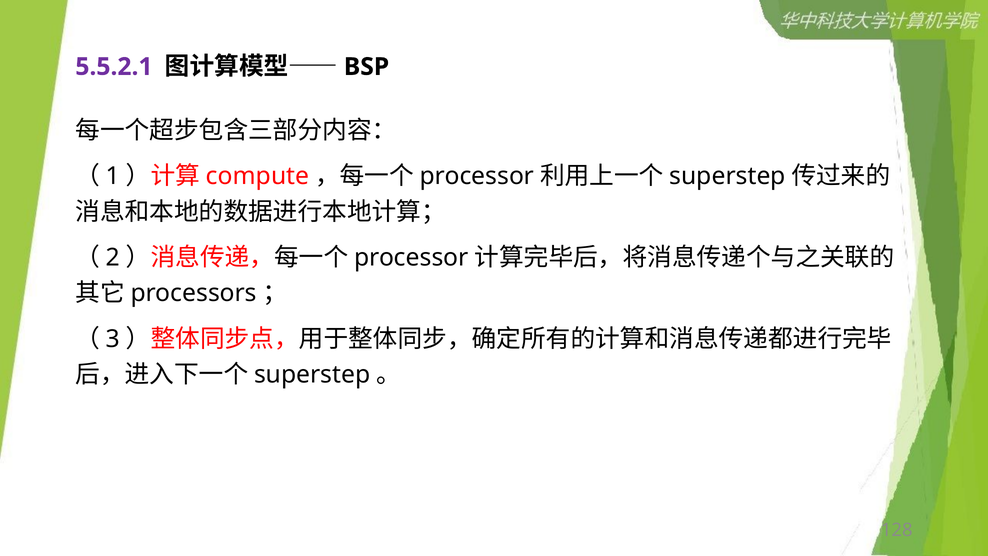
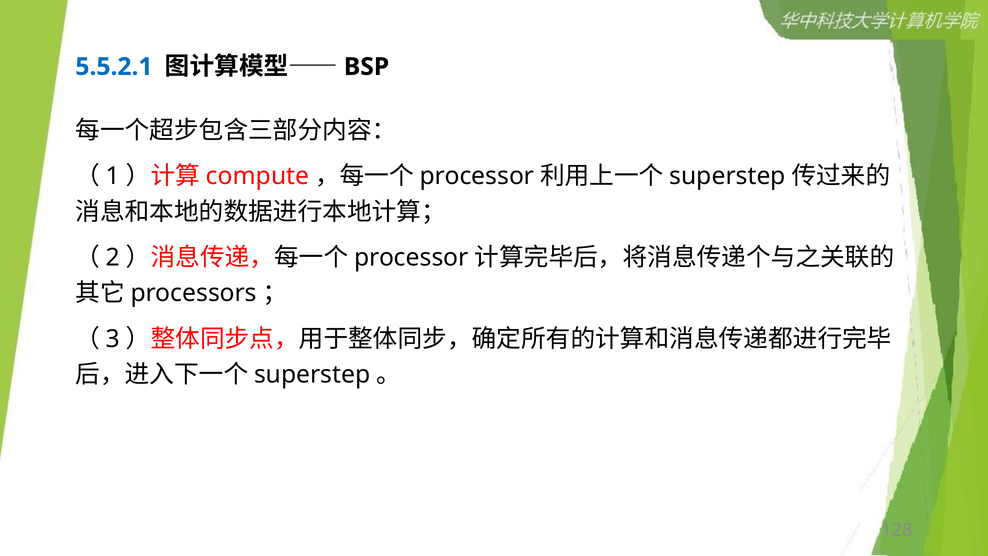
5.5.2.1 colour: purple -> blue (114, 67)
